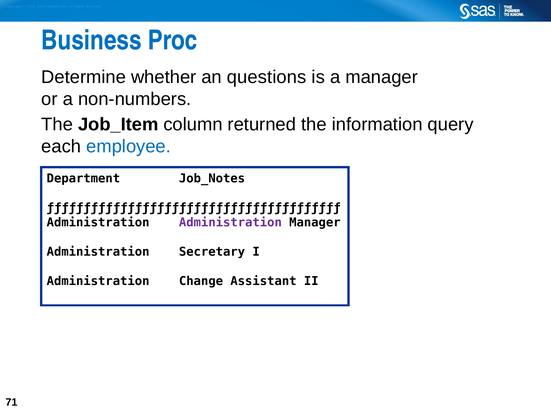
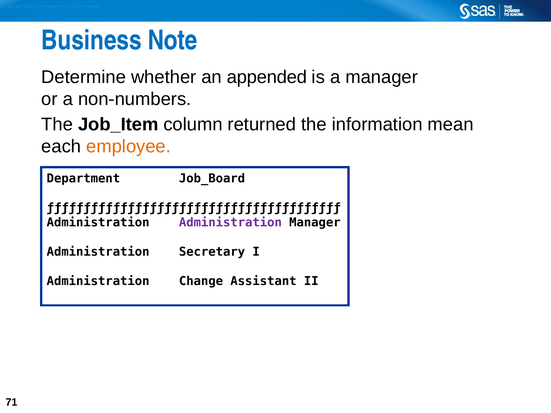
Proc: Proc -> Note (173, 40)
questions: questions -> appended (267, 77)
query: query -> mean (451, 124)
employee colour: blue -> orange (129, 147)
Job_Notes: Job_Notes -> Job_Board (212, 178)
